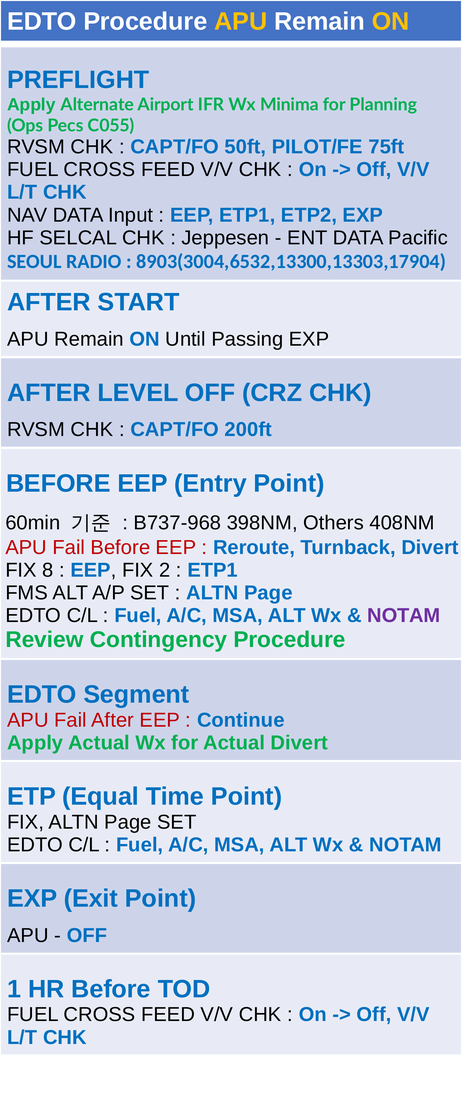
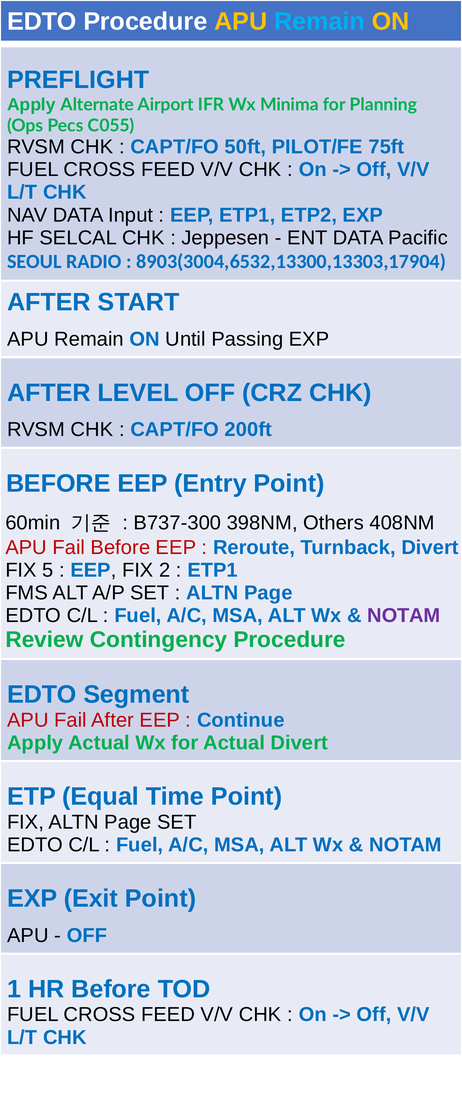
Remain colour: white -> light blue (320, 22)
B737-968: B737-968 -> B737-300 (177, 523)
8: 8 -> 5 (48, 570)
